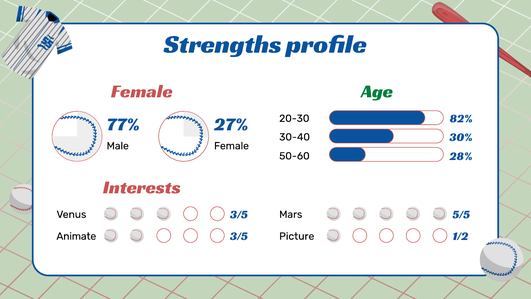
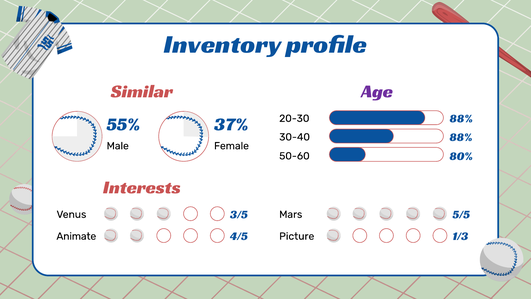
Strengths: Strengths -> Inventory (223, 44)
Female: Female -> Similar (142, 91)
Age colour: green -> purple (377, 91)
20-30 82%: 82% -> 88% (461, 118)
77%: 77% -> 55% (123, 124)
27%: 27% -> 37% (231, 124)
30-40 30%: 30% -> 88% (461, 137)
28%: 28% -> 80% (461, 156)
3/5: 3/5 -> 4/5 (239, 236)
1/2: 1/2 -> 1/3 (460, 236)
